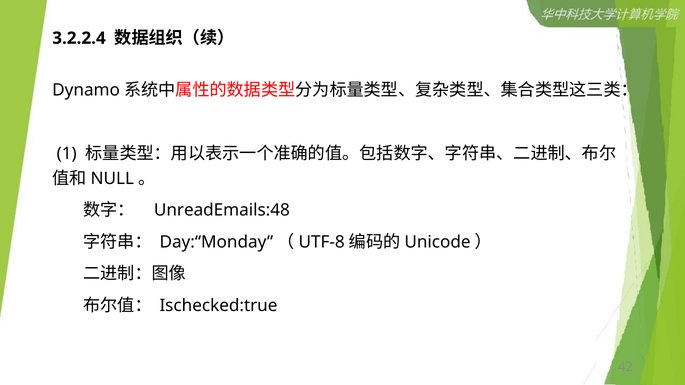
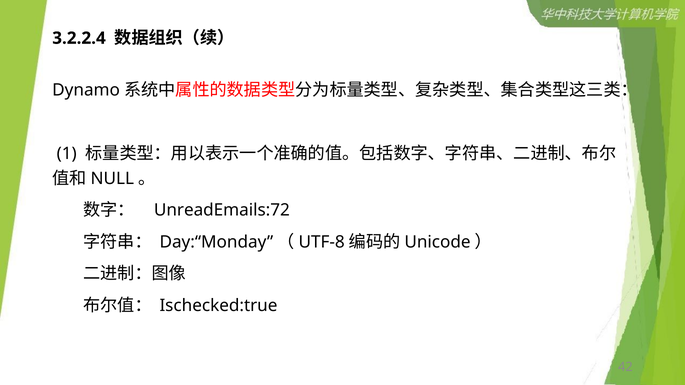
UnreadEmails:48: UnreadEmails:48 -> UnreadEmails:72 (222, 210)
